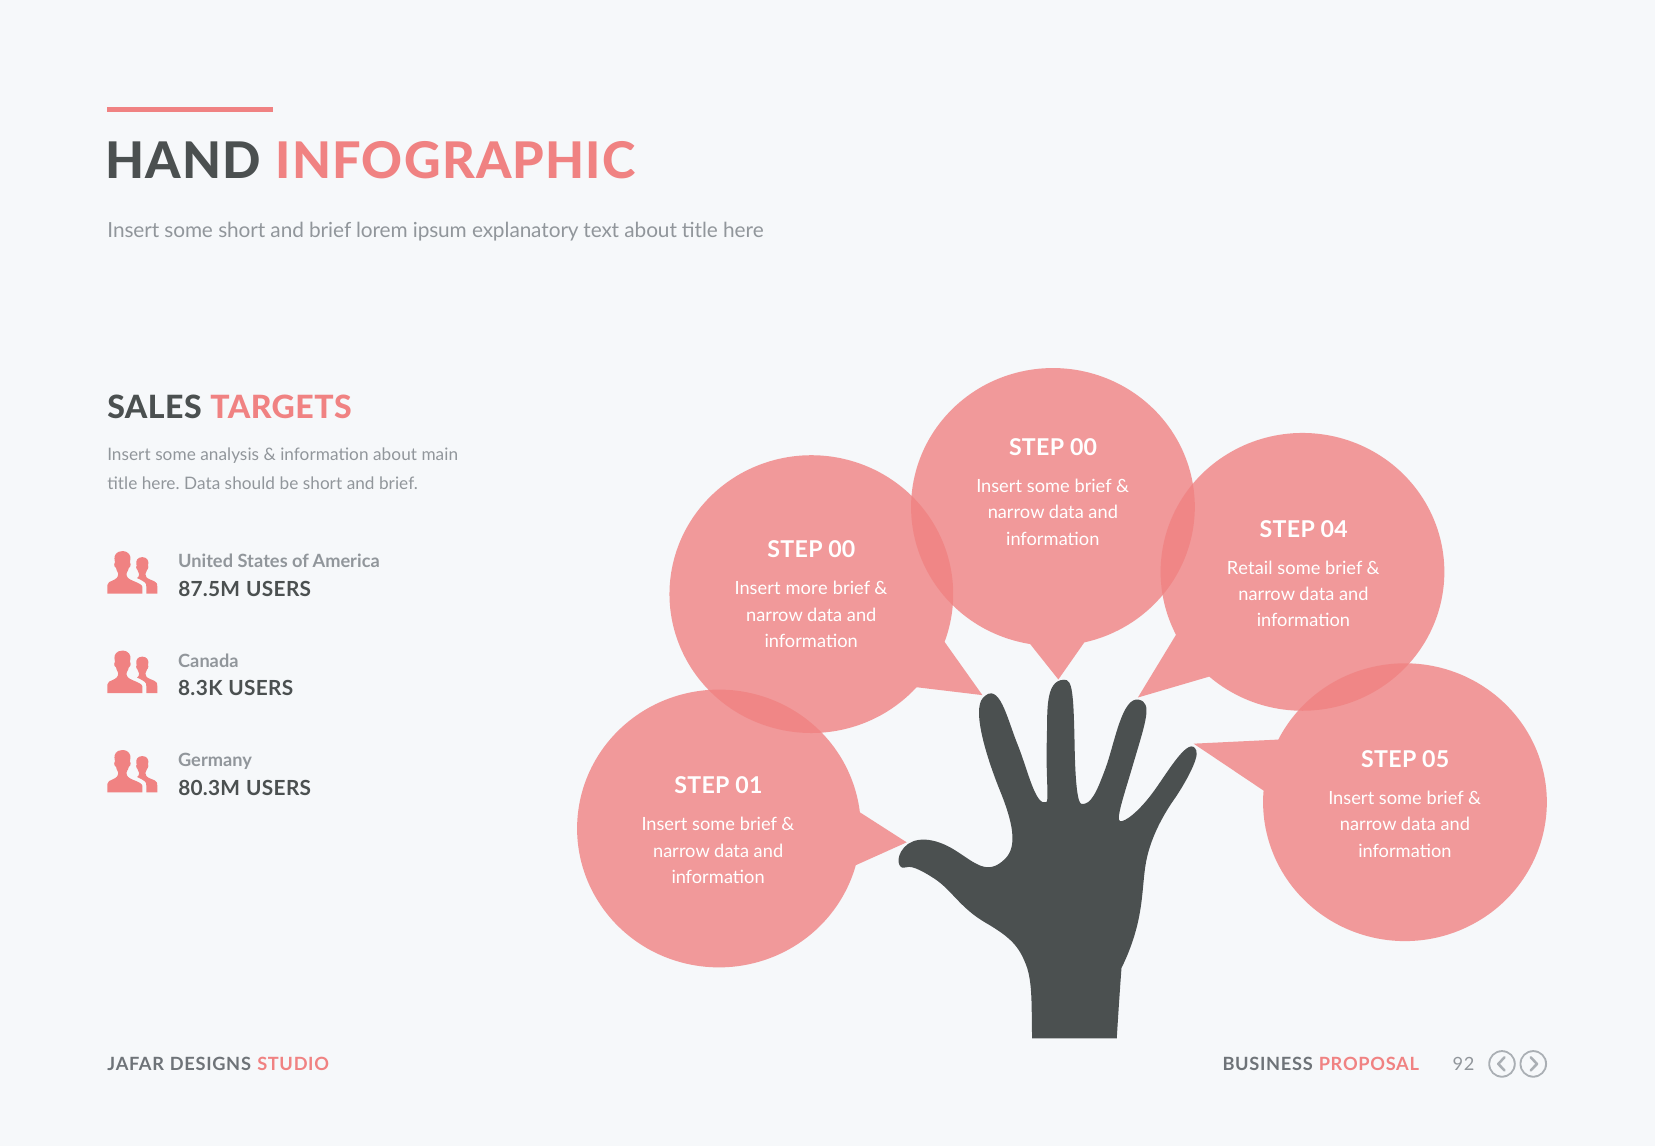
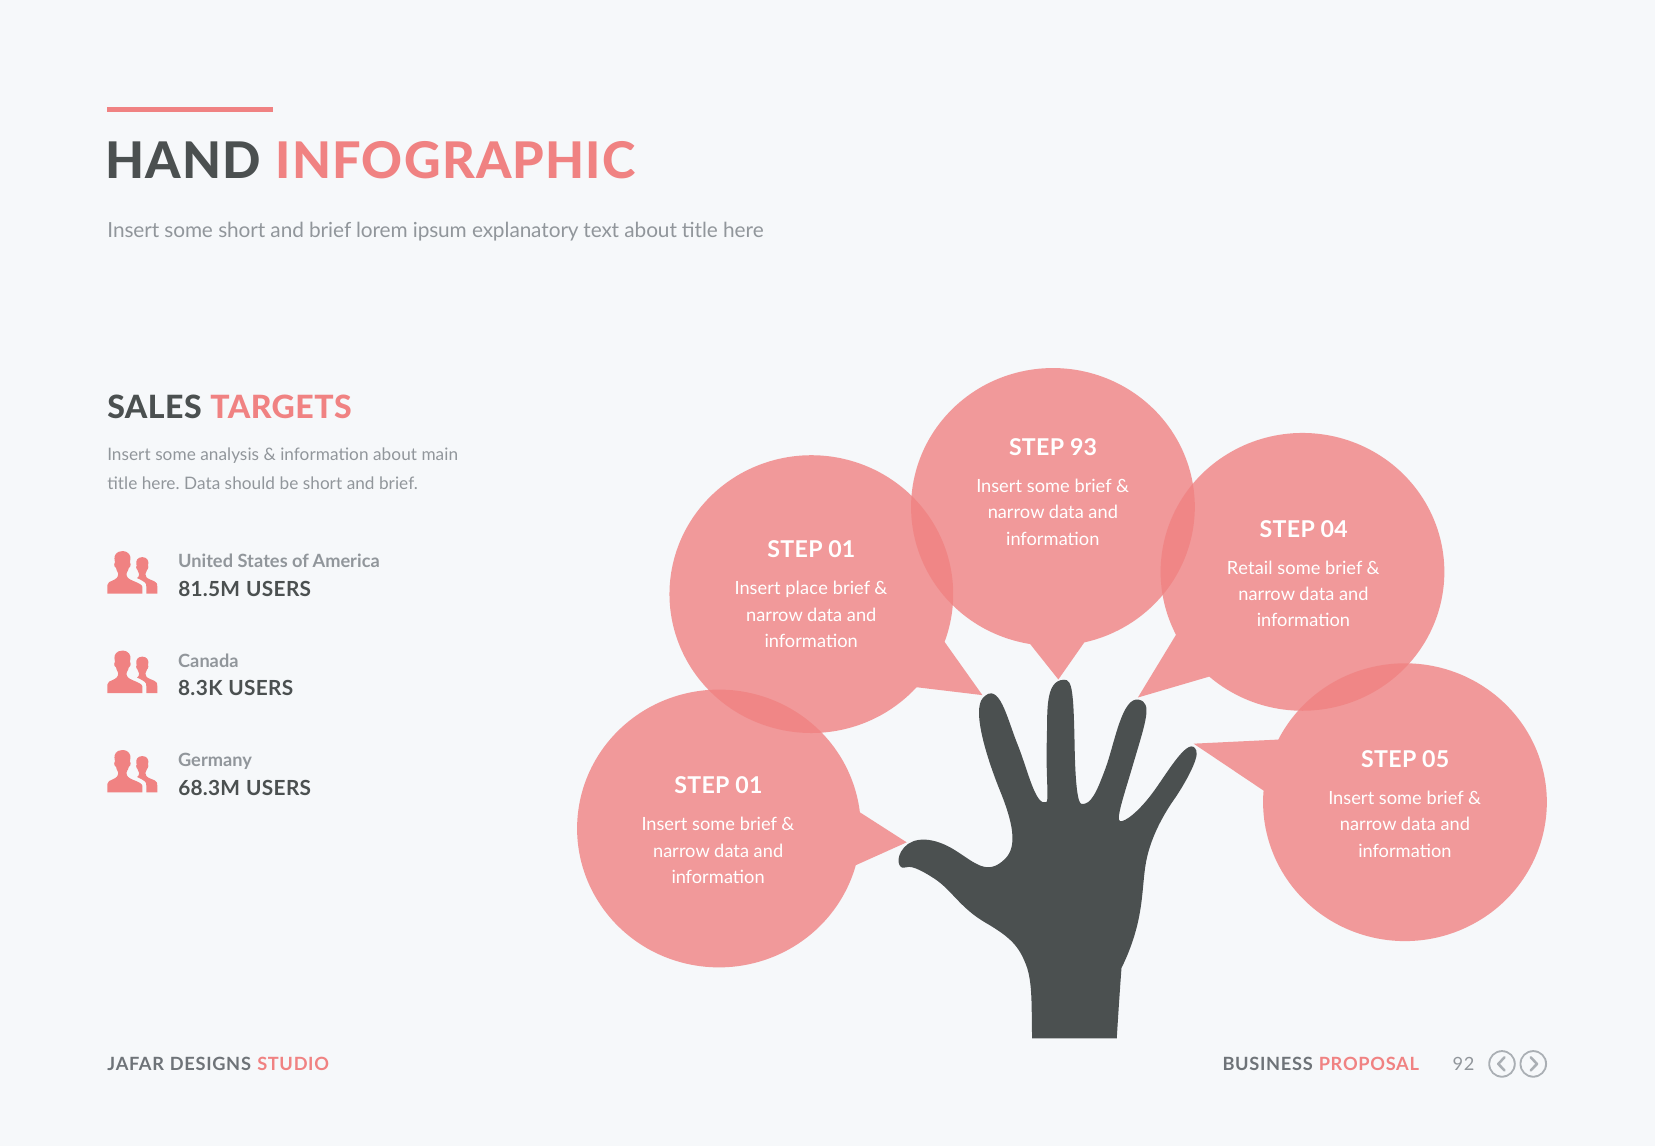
00: 00 -> 93 (1084, 448)
00: 00 -> 01 (842, 550)
87.5M: 87.5M -> 81.5M (209, 589)
more: more -> place (807, 589)
80.3M: 80.3M -> 68.3M (209, 788)
